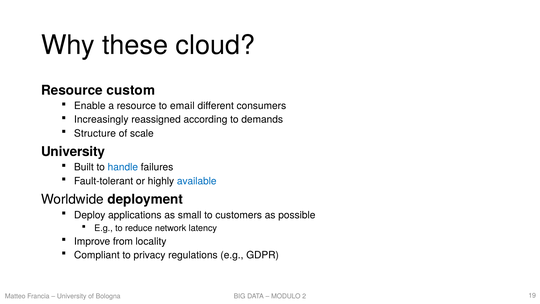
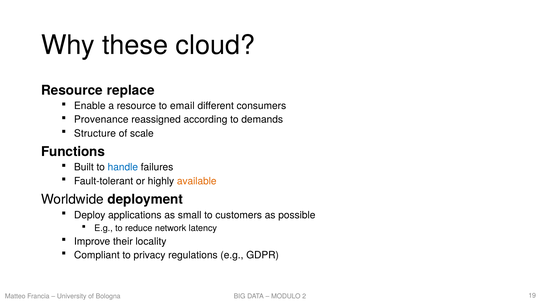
custom: custom -> replace (131, 90)
Increasingly: Increasingly -> Provenance (101, 119)
University: University -> Functions (73, 152)
available colour: blue -> orange (197, 181)
from: from -> their (123, 241)
